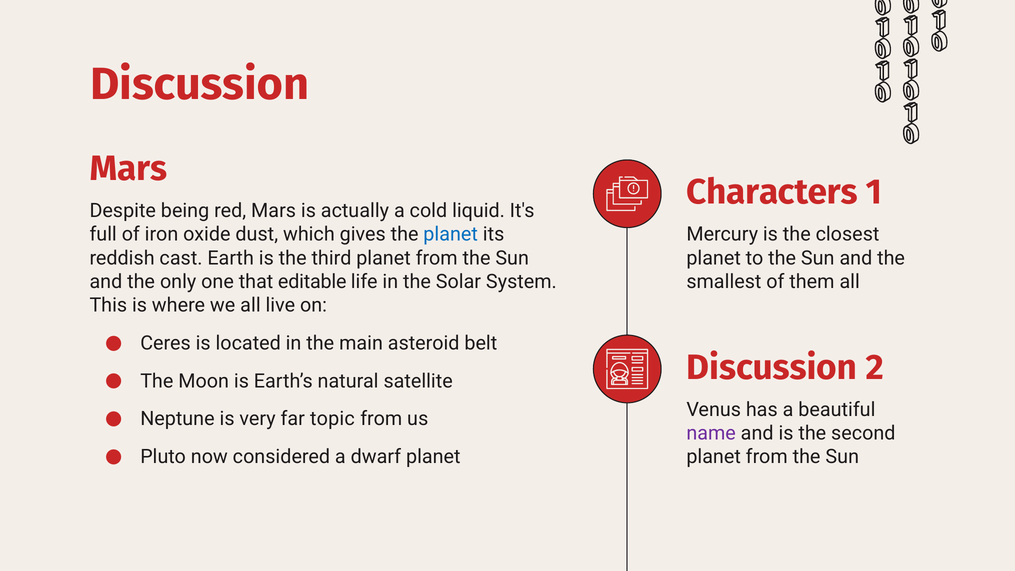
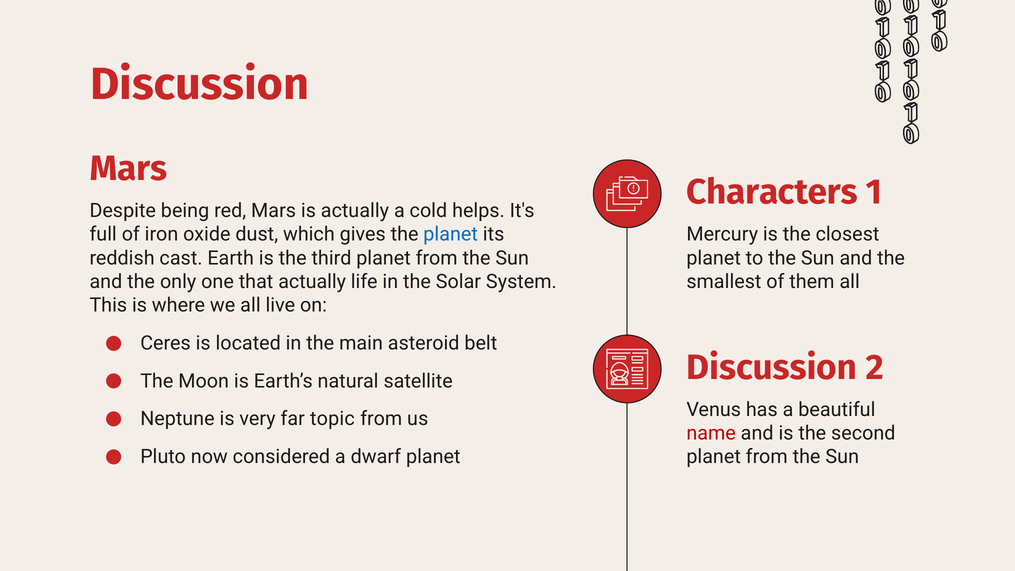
liquid: liquid -> helps (478, 211)
that editable: editable -> actually (312, 282)
name colour: purple -> red (711, 433)
